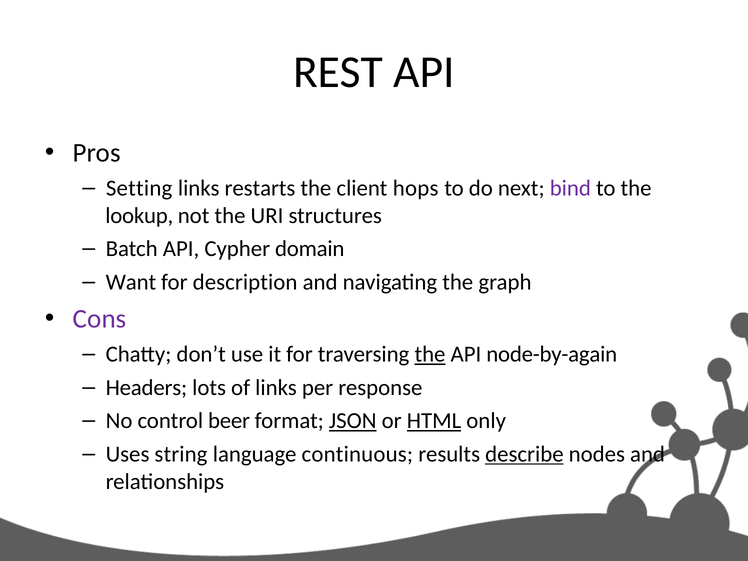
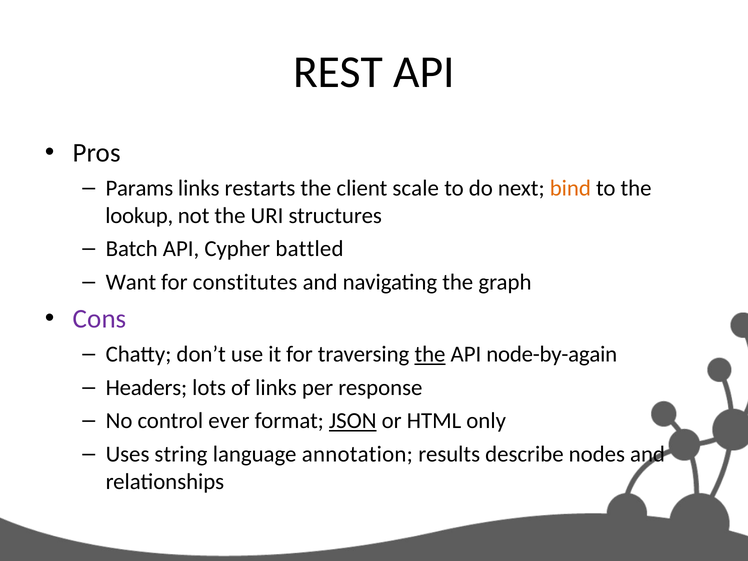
Setting: Setting -> Params (139, 188)
hops: hops -> scale (416, 188)
bind colour: purple -> orange (570, 188)
domain: domain -> battled (309, 249)
description: description -> constitutes (245, 282)
beer: beer -> ever (229, 421)
HTML underline: present -> none (434, 421)
continuous: continuous -> annotation (357, 454)
describe underline: present -> none (524, 454)
